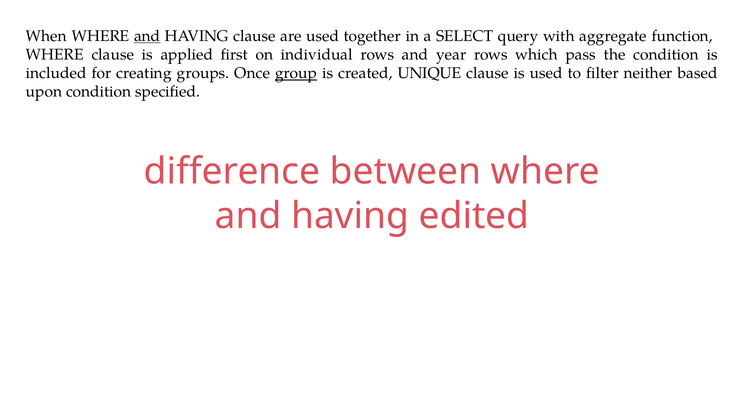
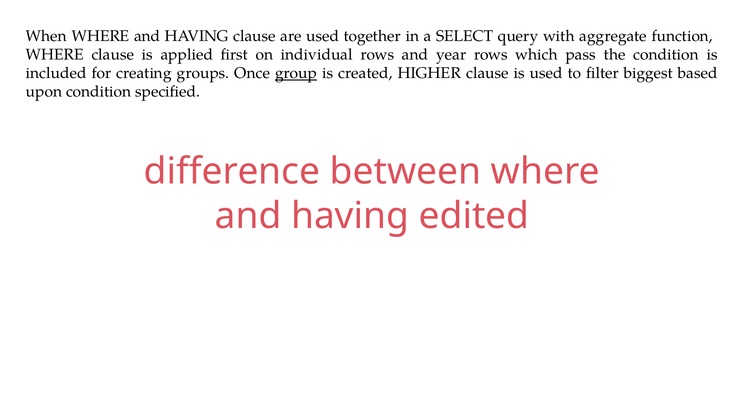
and underline: present -> none (147, 36)
UNIQUE: UNIQUE -> HIGHER (429, 73)
neither: neither -> biggest (648, 73)
